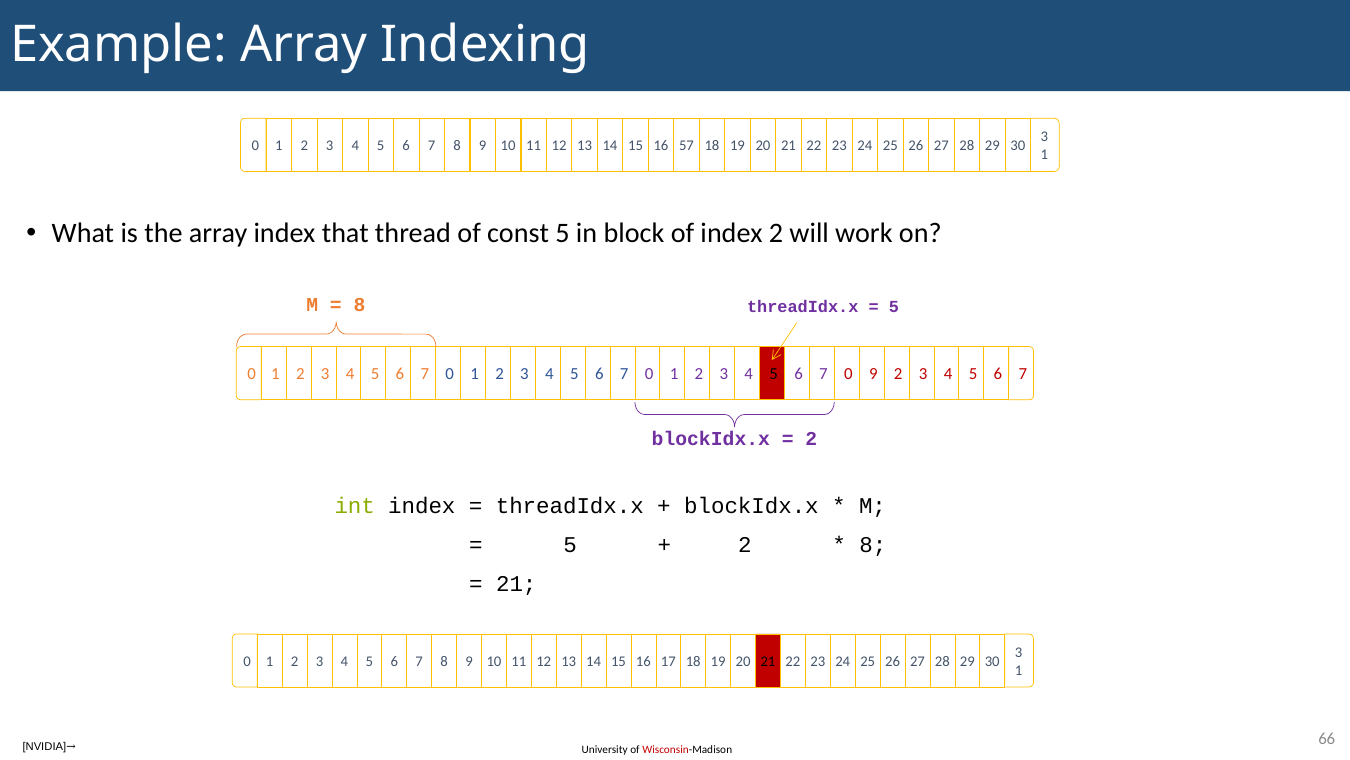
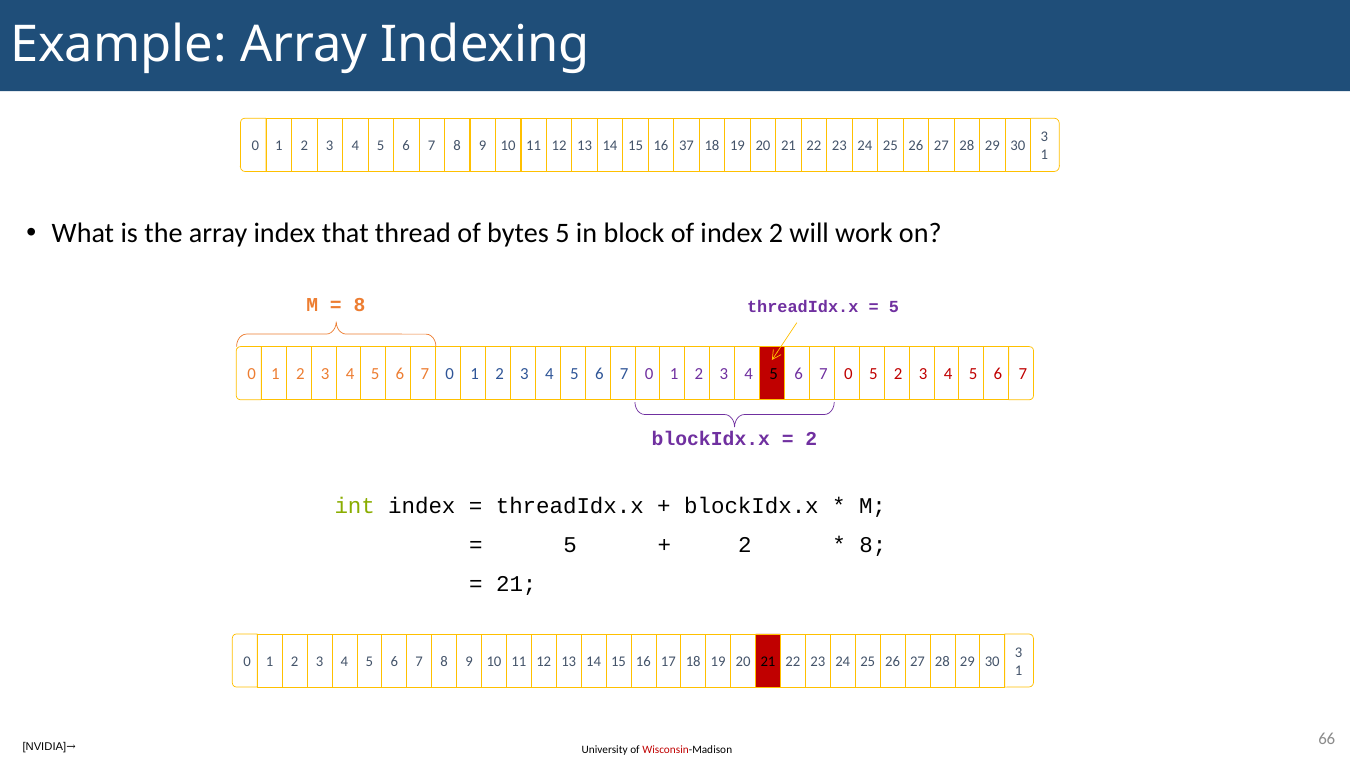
57: 57 -> 37 (686, 146)
const: const -> bytes (518, 233)
0 9: 9 -> 5 (873, 374)
